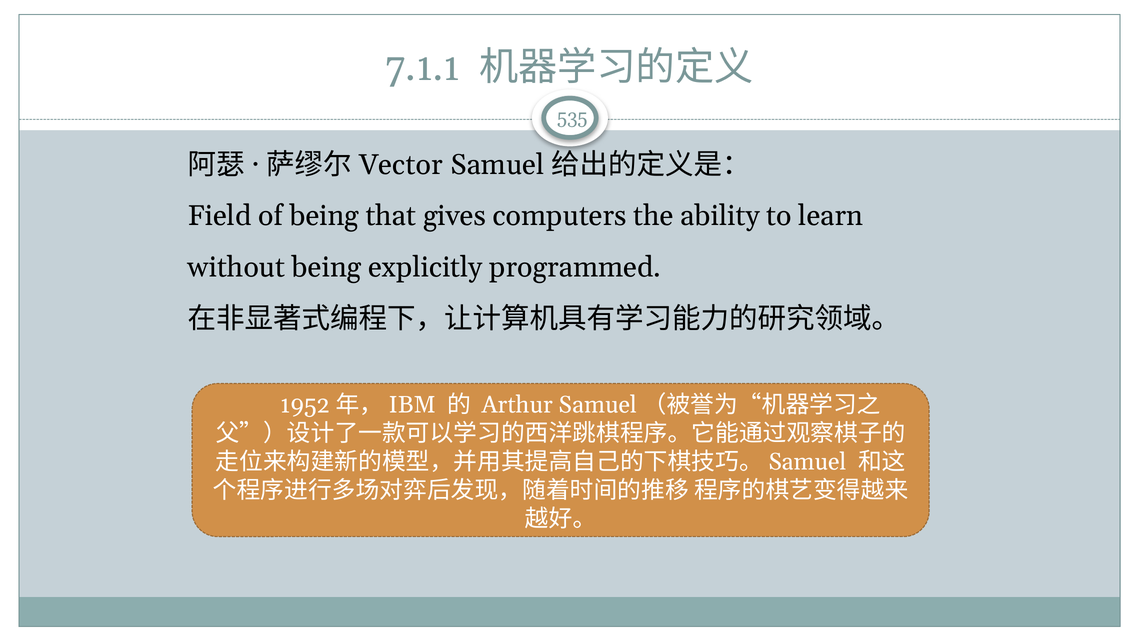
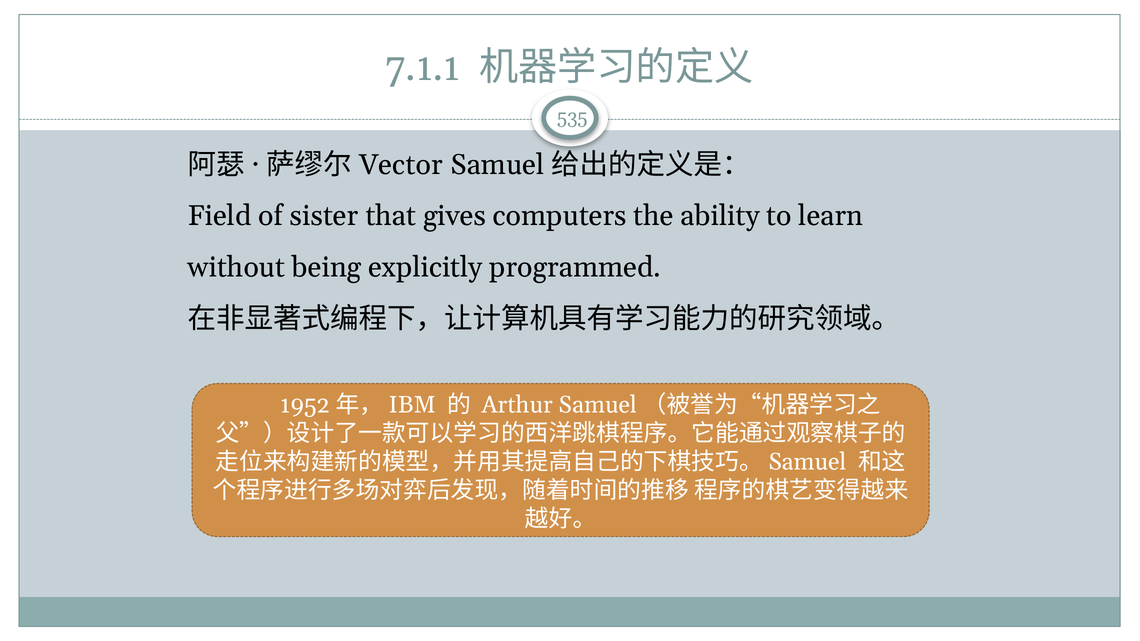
of being: being -> sister (324, 216)
